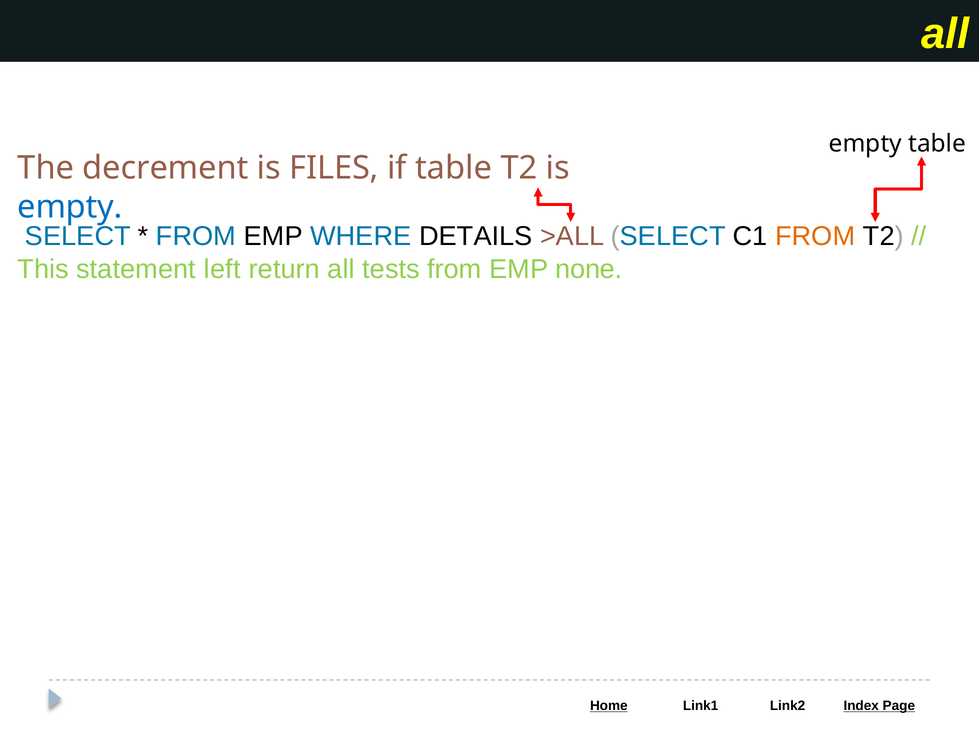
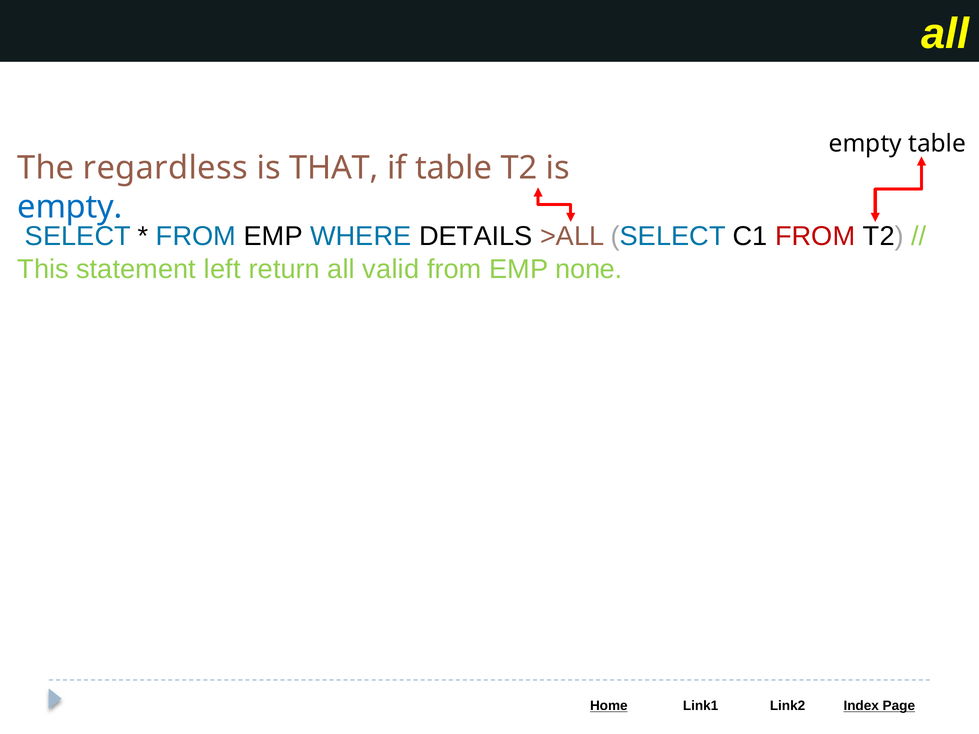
decrement: decrement -> regardless (165, 168)
FILES: FILES -> THAT (334, 168)
FROM colour: orange -> red (815, 237)
tests: tests -> valid (391, 269)
